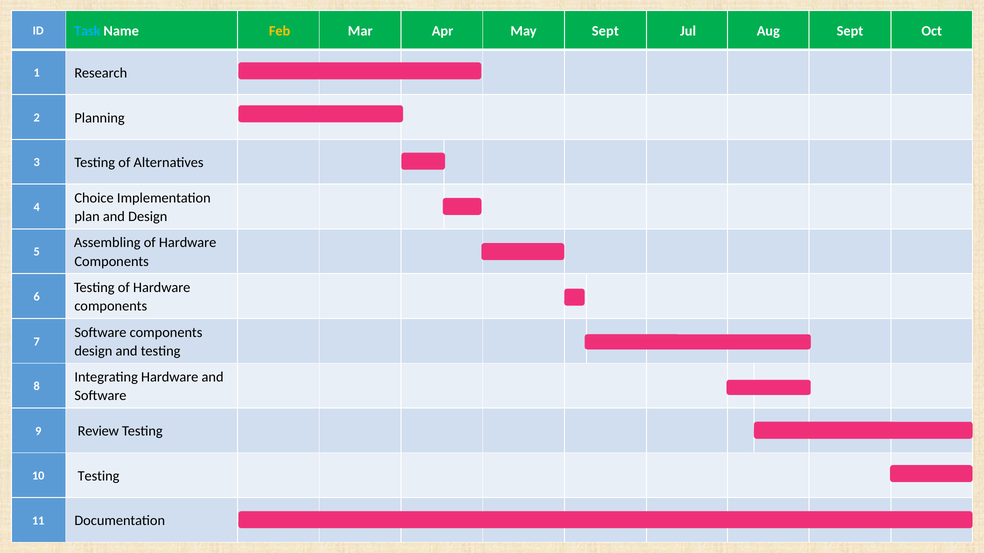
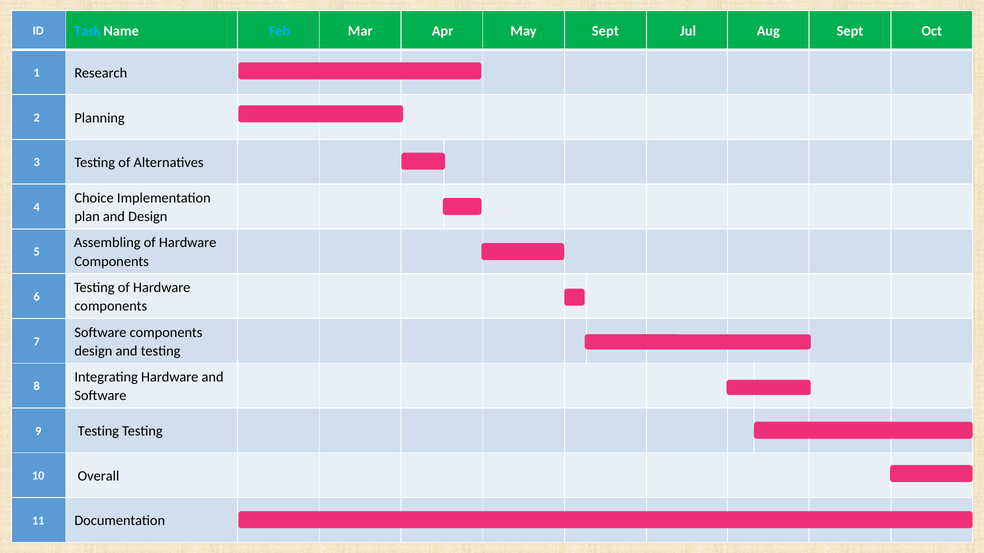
Feb colour: yellow -> light blue (280, 31)
9 Review: Review -> Testing (98, 432)
10 Testing: Testing -> Overall (99, 476)
